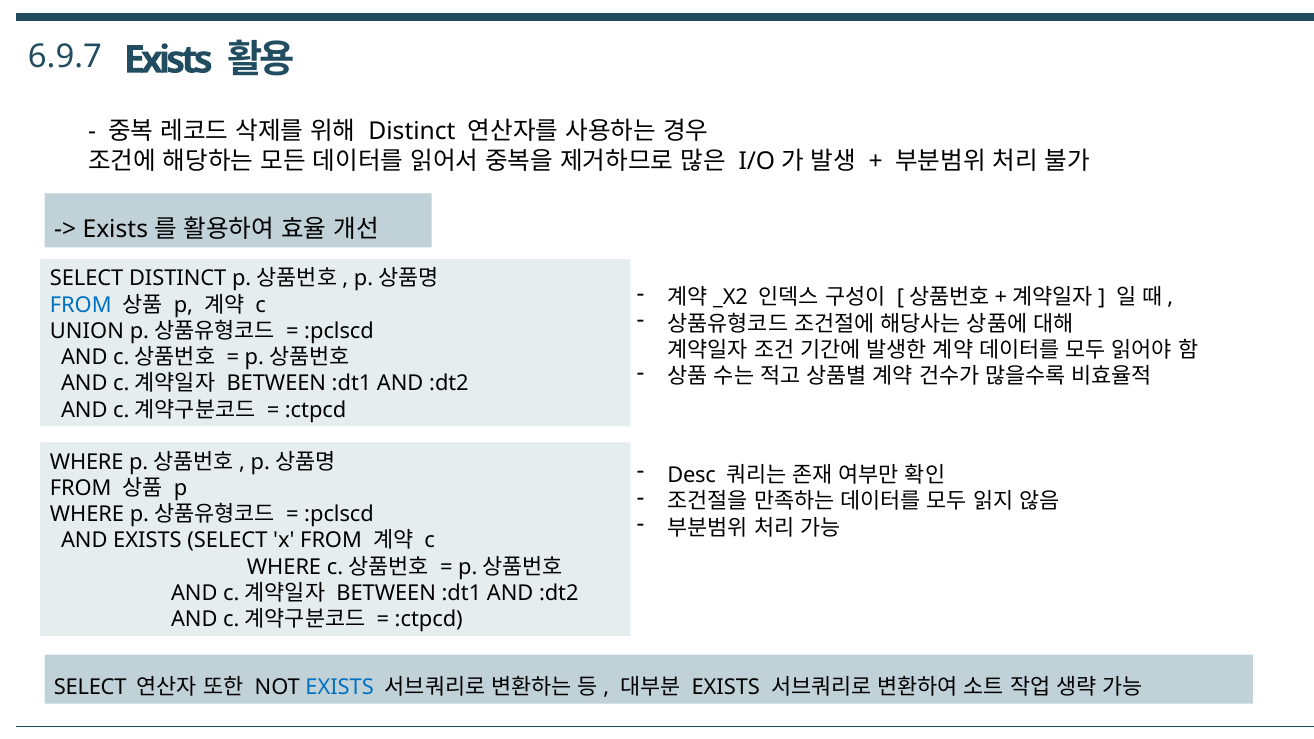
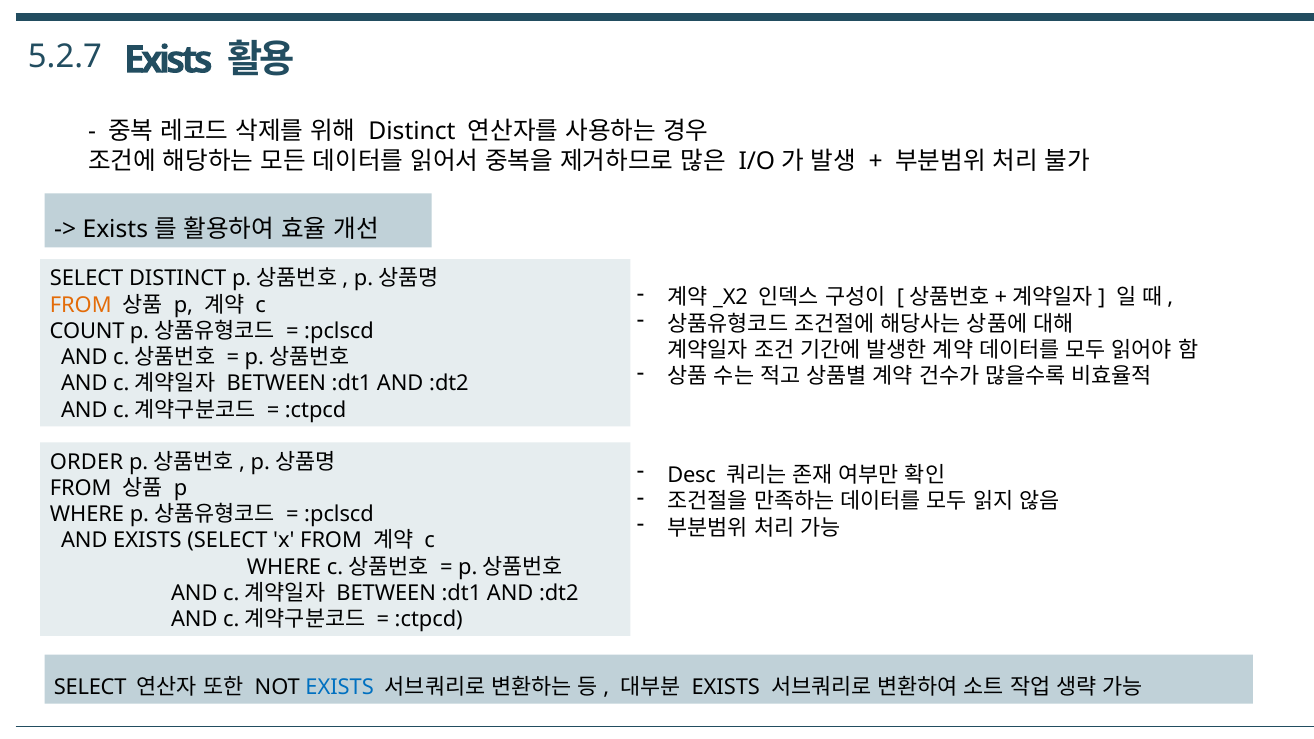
6.9.7: 6.9.7 -> 5.2.7 (65, 56)
FROM colour: blue -> orange (81, 305)
UNION: UNION -> COUNT (87, 331)
WHERE: WHERE -> ORDER (87, 462)
